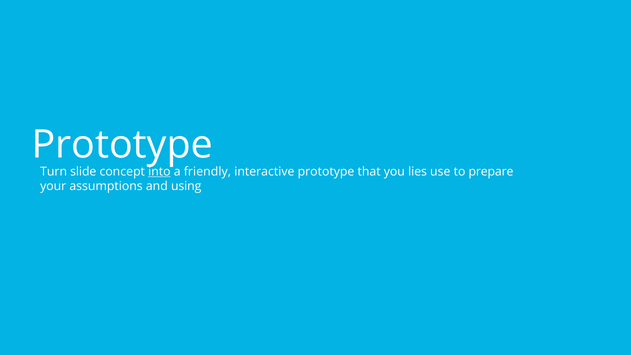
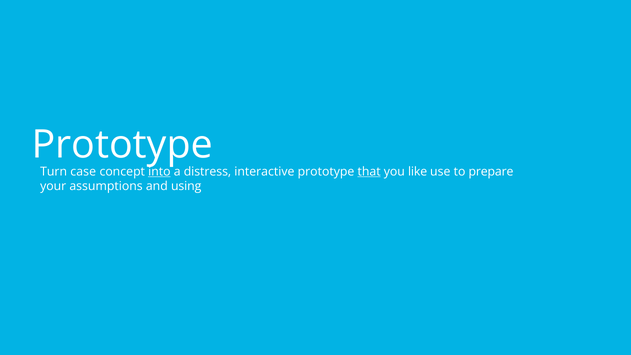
slide: slide -> case (83, 172)
friendly: friendly -> distress (207, 172)
that underline: none -> present (369, 172)
lies: lies -> like (418, 172)
